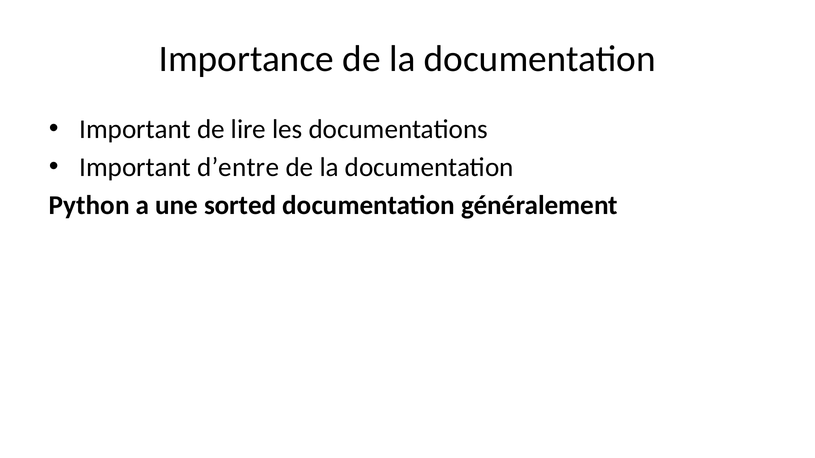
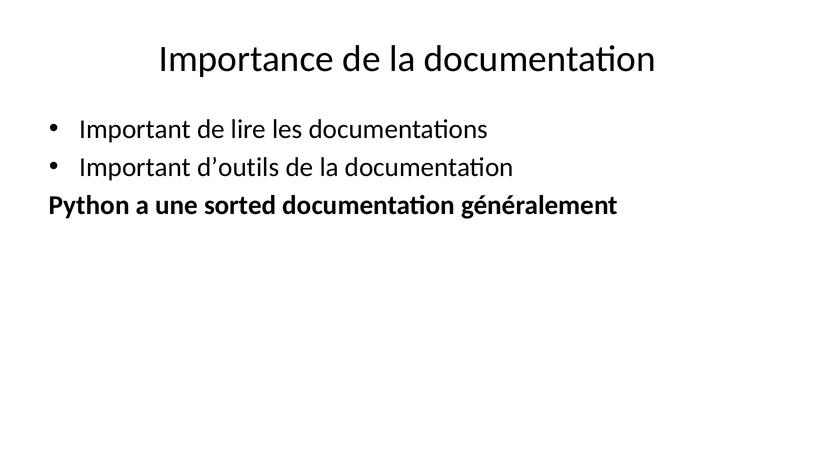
d’entre: d’entre -> d’outils (238, 167)
